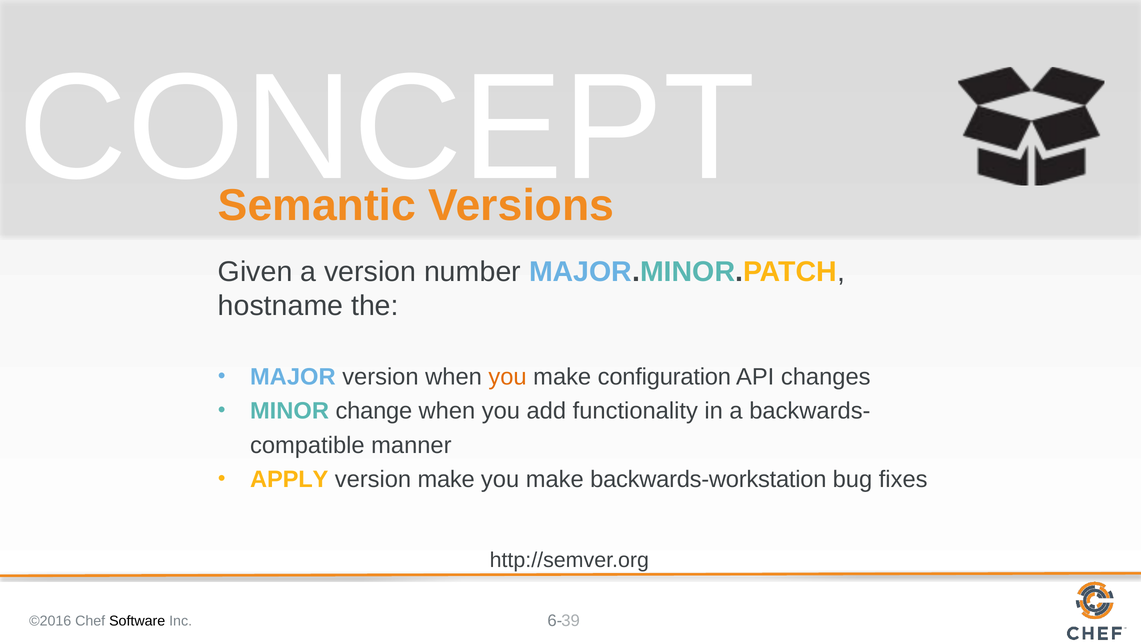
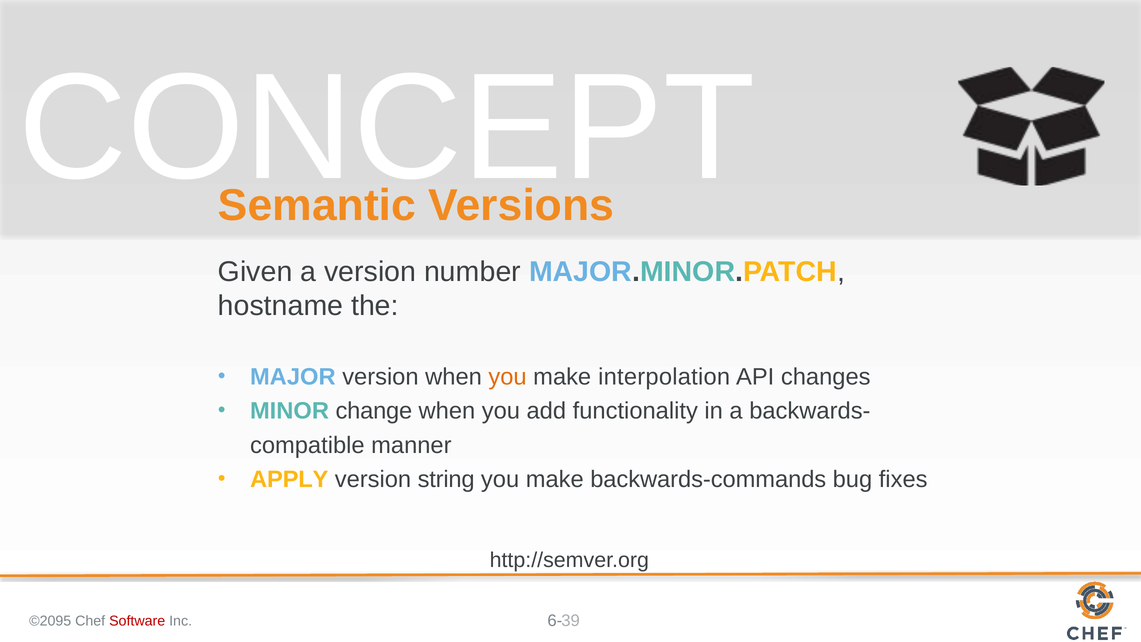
configuration: configuration -> interpolation (664, 377)
version make: make -> string (446, 479)
backwards-workstation: backwards-workstation -> backwards-commands (708, 479)
©2016: ©2016 -> ©2095 (50, 621)
Software colour: black -> red (137, 621)
